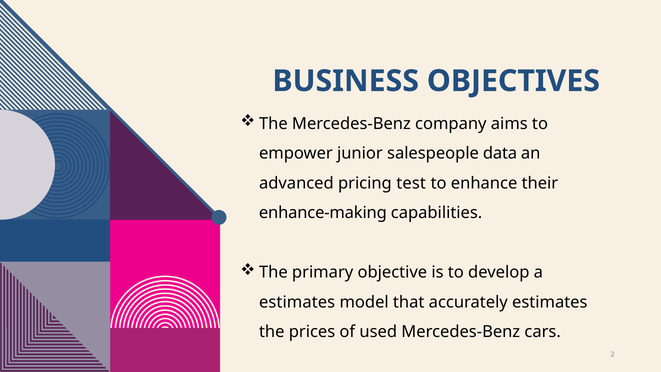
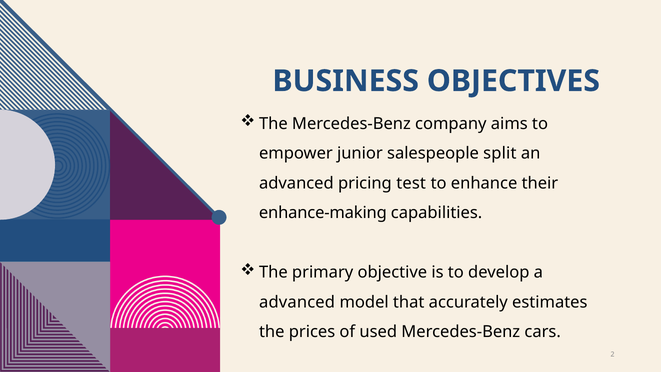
data: data -> split (500, 153)
estimates: estimates -> advanced (297, 302)
